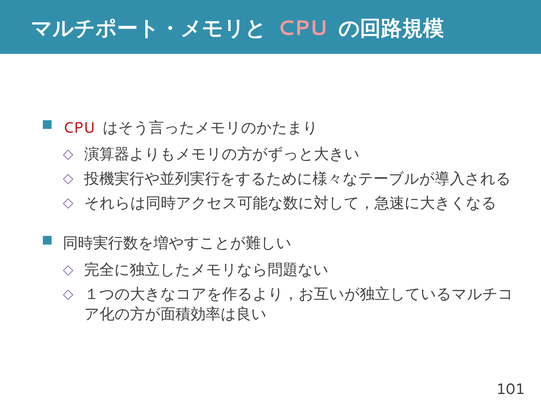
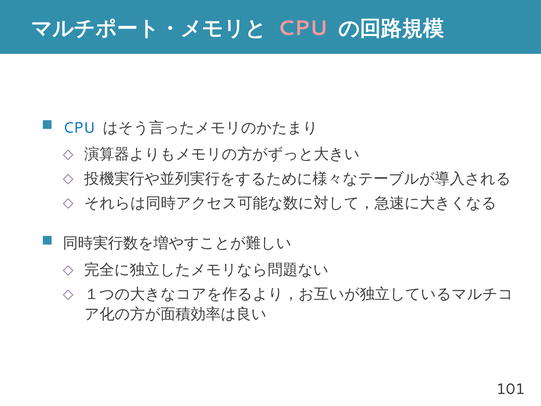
CPU colour: red -> blue (79, 128)
